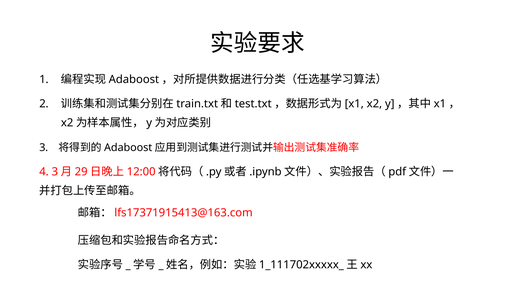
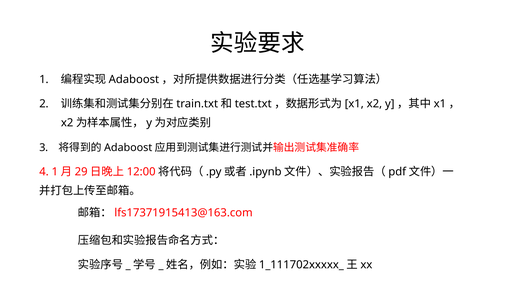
4 3: 3 -> 1 (55, 172)
